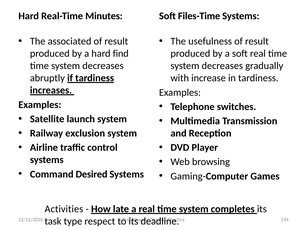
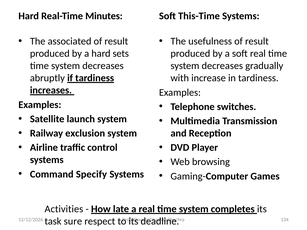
Files-Time: Files-Time -> This-Time (199, 16)
find: find -> sets (121, 54)
Desired: Desired -> Specify (91, 174)
type: type -> sure (73, 221)
